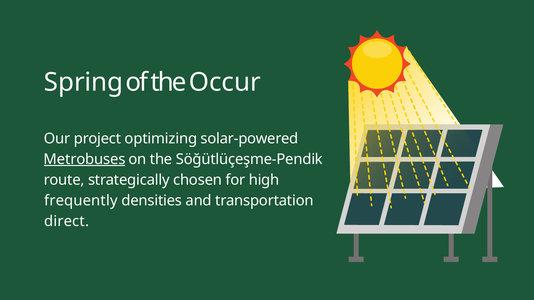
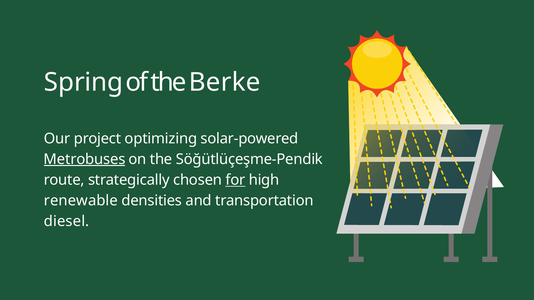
Occur: Occur -> Berke (225, 83)
for underline: none -> present (235, 180)
frequently: frequently -> renewable (81, 201)
direct: direct -> diesel (67, 222)
